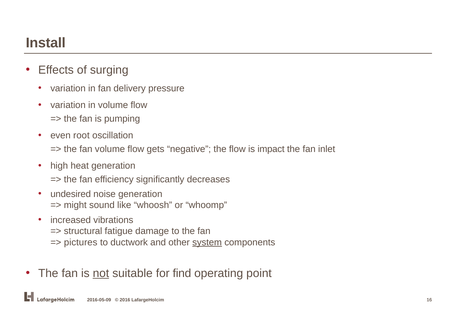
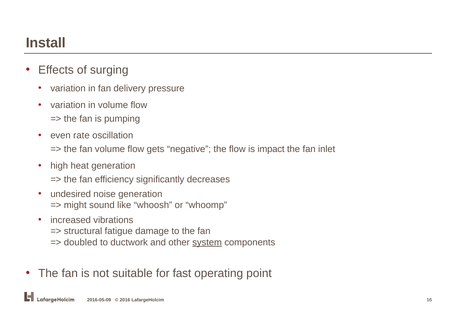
root: root -> rate (81, 136)
pictures: pictures -> doubled (81, 243)
not underline: present -> none (101, 274)
find: find -> fast (182, 274)
